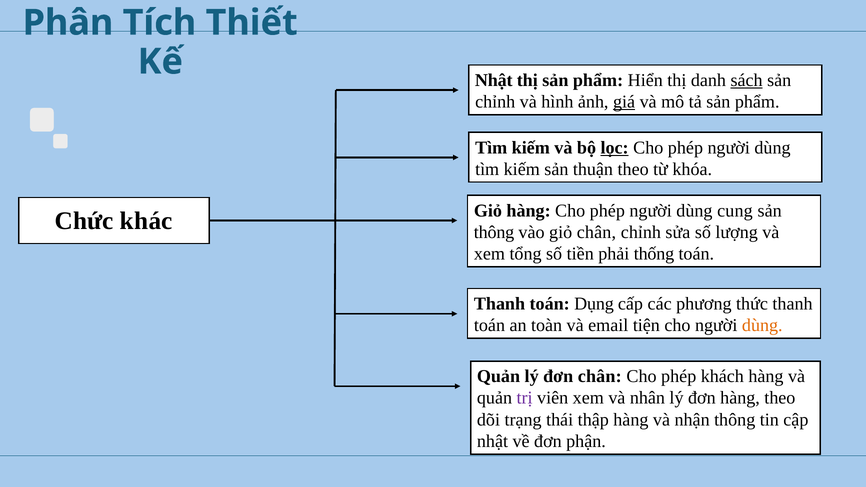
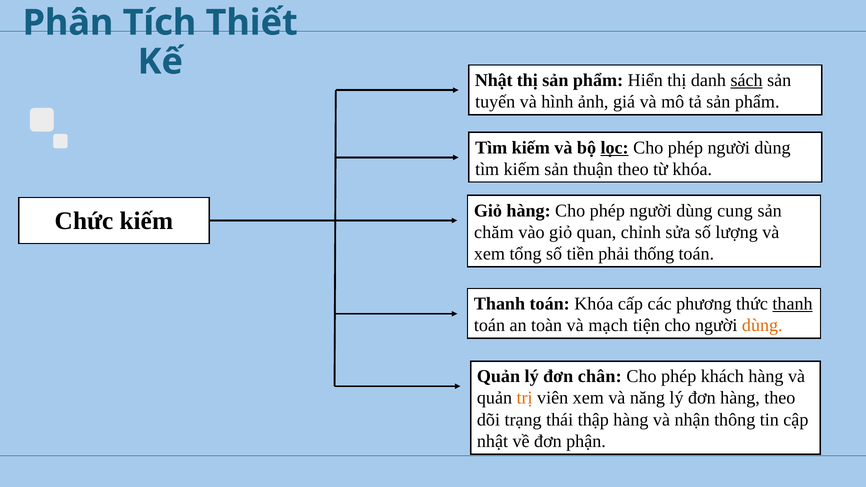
chỉnh: chỉnh -> tuyến (495, 102)
giá underline: present -> none (624, 102)
Chức khác: khác -> kiếm (146, 221)
thông: thông -> chăm (494, 232)
giỏ chân: chân -> quan (597, 232)
toán Dụng: Dụng -> Khóa (594, 304)
thanh underline: none -> present (793, 304)
email: email -> mạch (608, 326)
trị colour: purple -> orange (525, 398)
nhân: nhân -> năng (647, 398)
